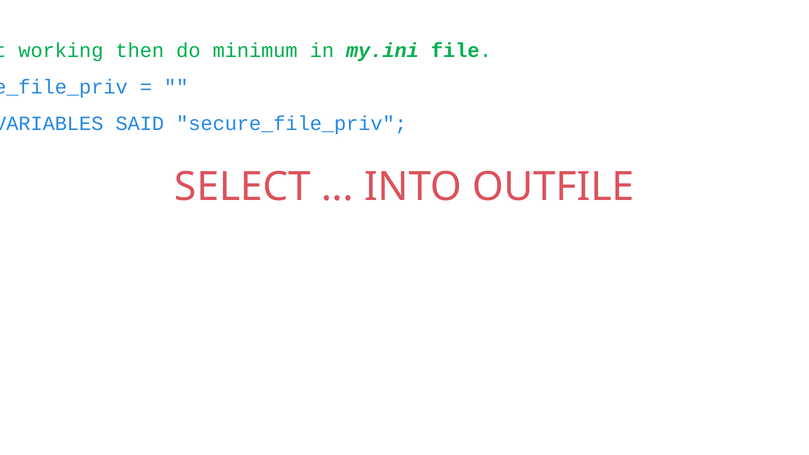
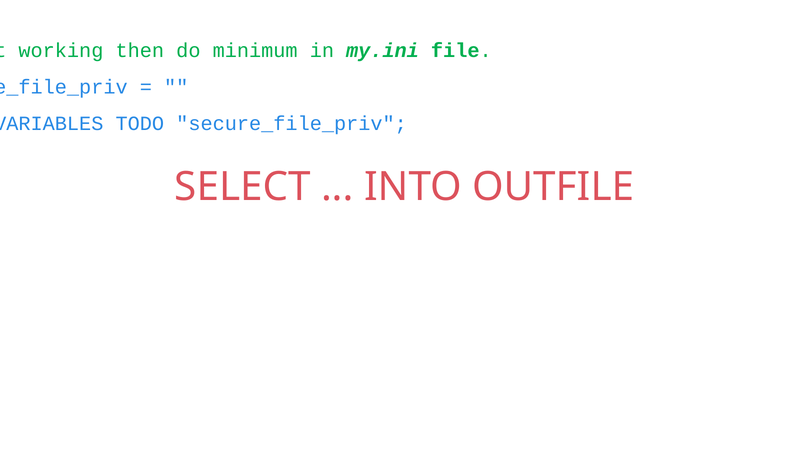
SAID: SAID -> TODO (140, 124)
